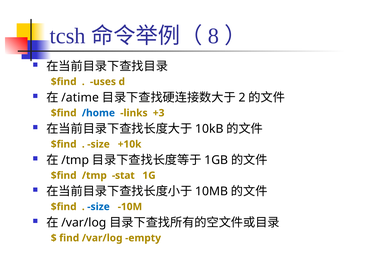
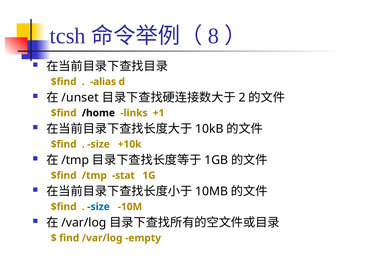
uses: uses -> alias (103, 82)
/atime: /atime -> /unset (80, 98)
/home colour: blue -> black (98, 113)
+3: +3 -> +1 (159, 113)
